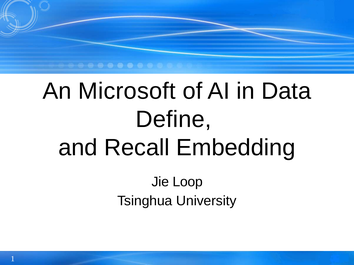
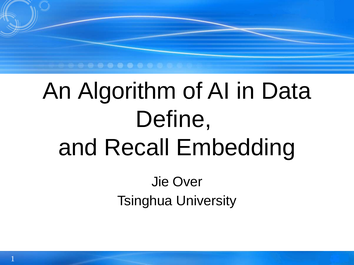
Microsoft: Microsoft -> Algorithm (127, 91)
Loop: Loop -> Over (188, 182)
